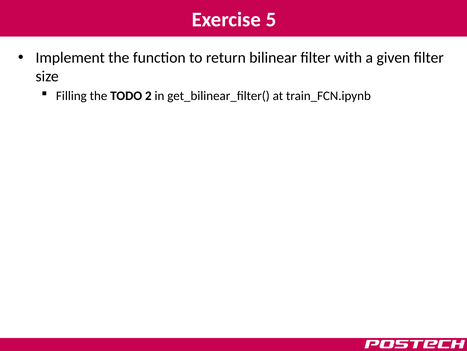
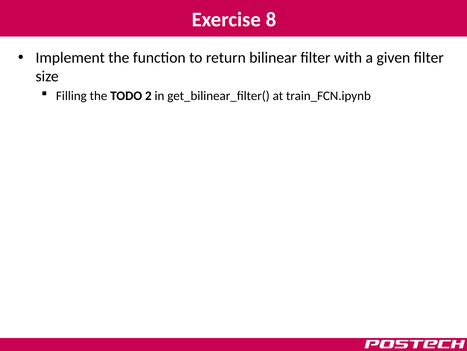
5: 5 -> 8 (271, 20)
